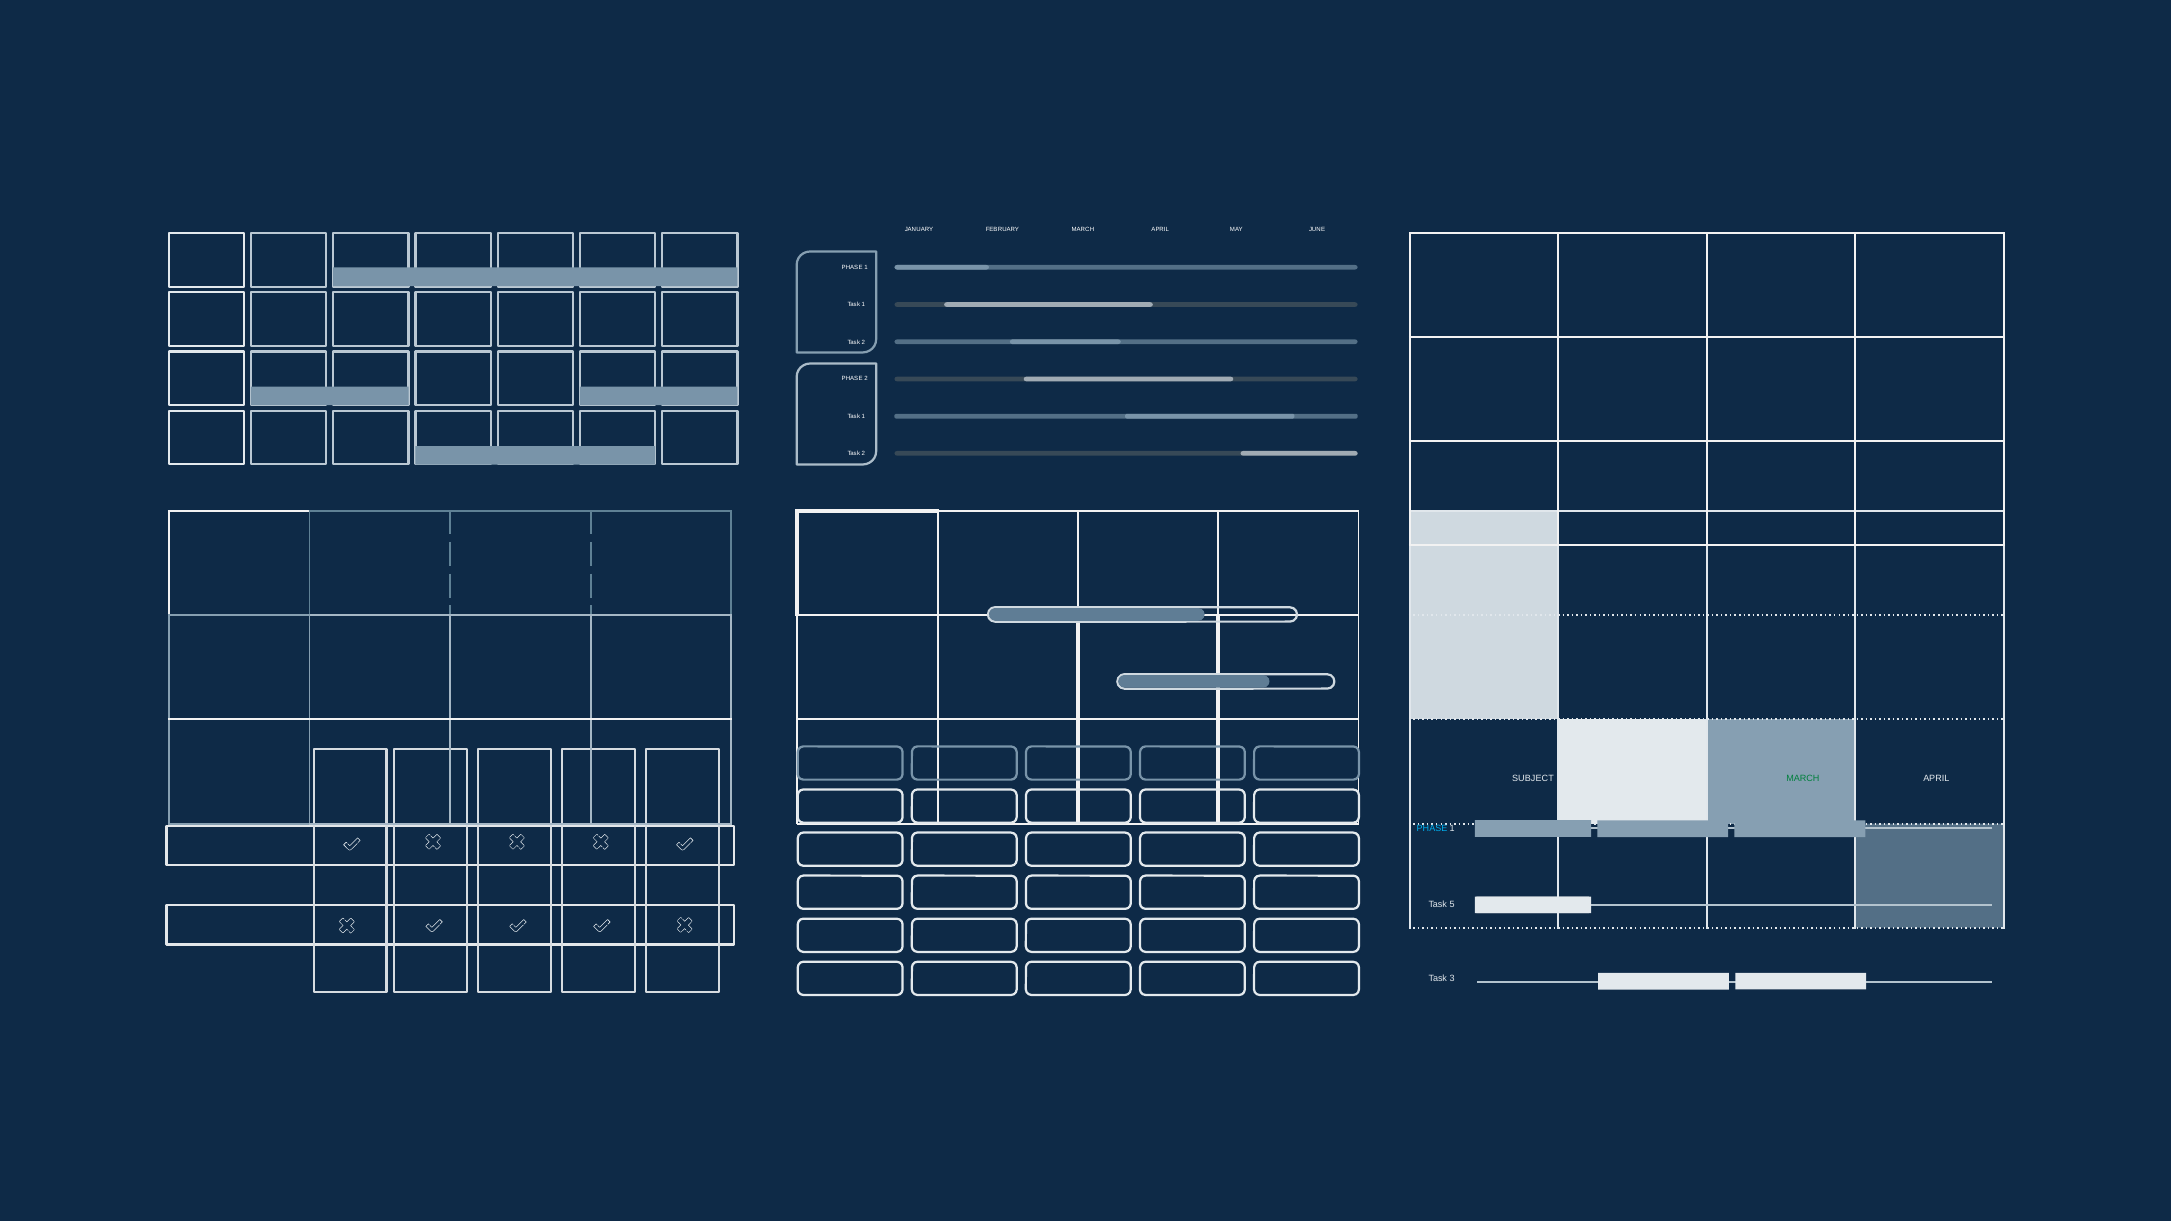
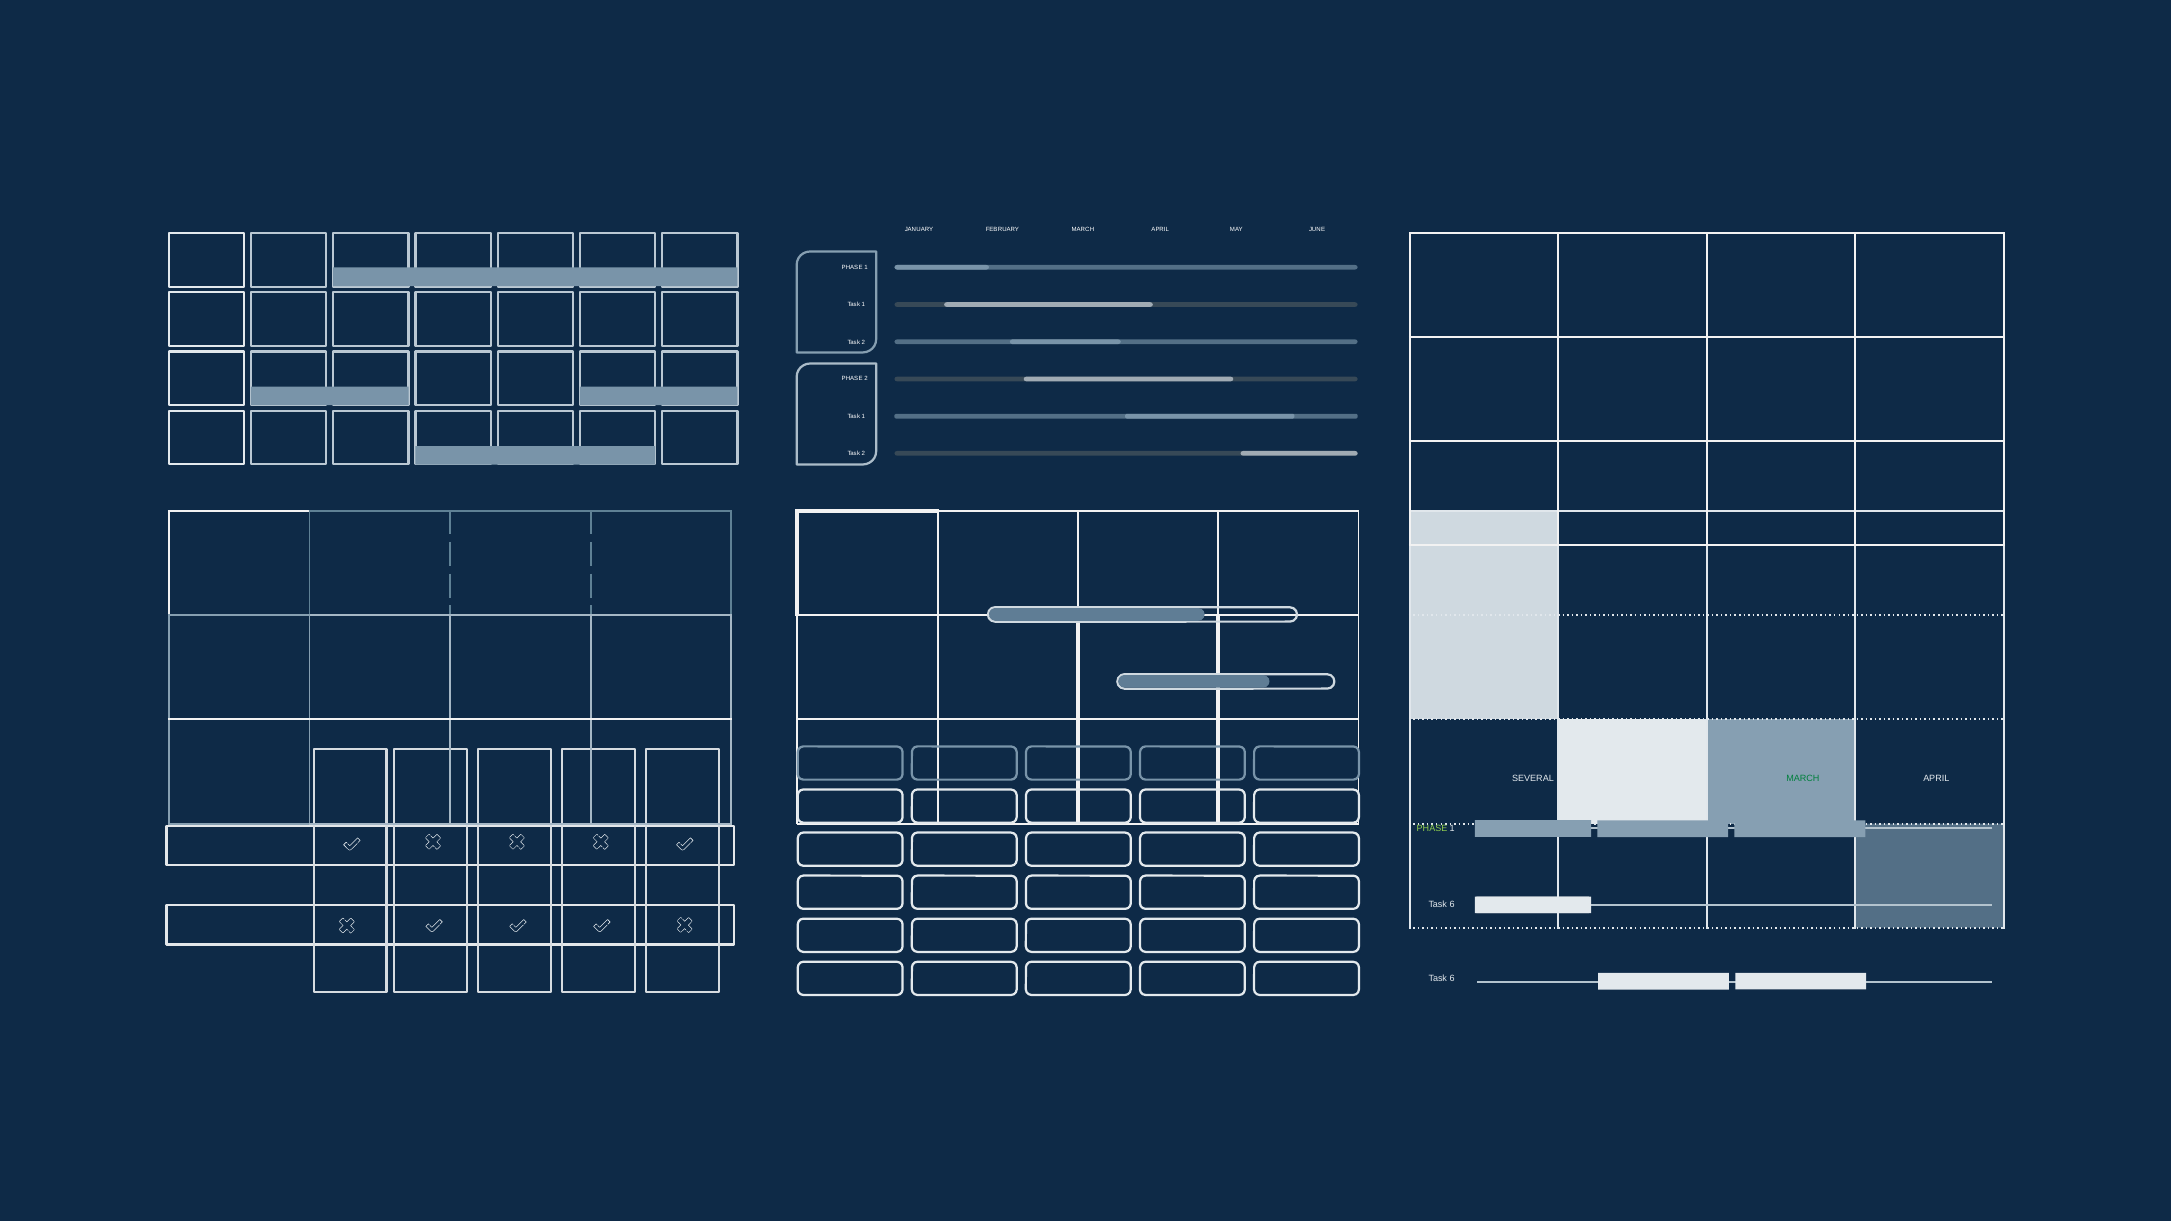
SUBJECT: SUBJECT -> SEVERAL (1533, 779)
PHASE colour: light blue -> light green (1432, 829)
5: 5 -> 6 (1452, 904)
3: 3 -> 6 (1452, 979)
